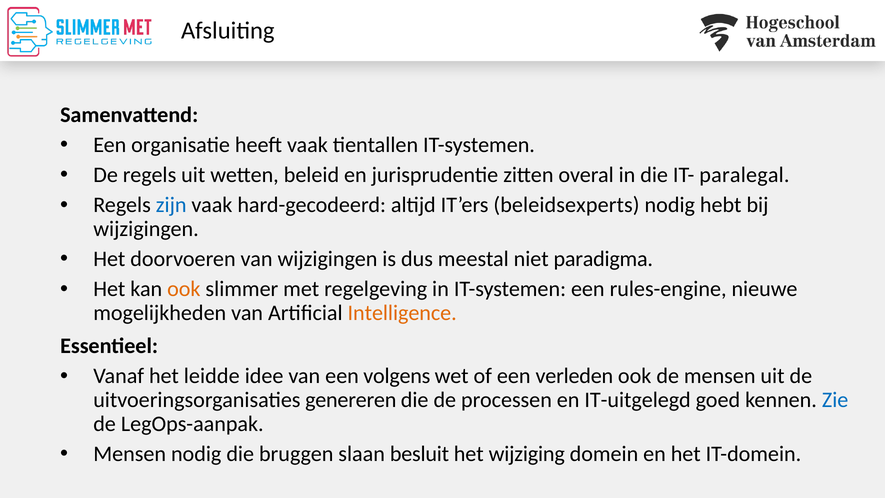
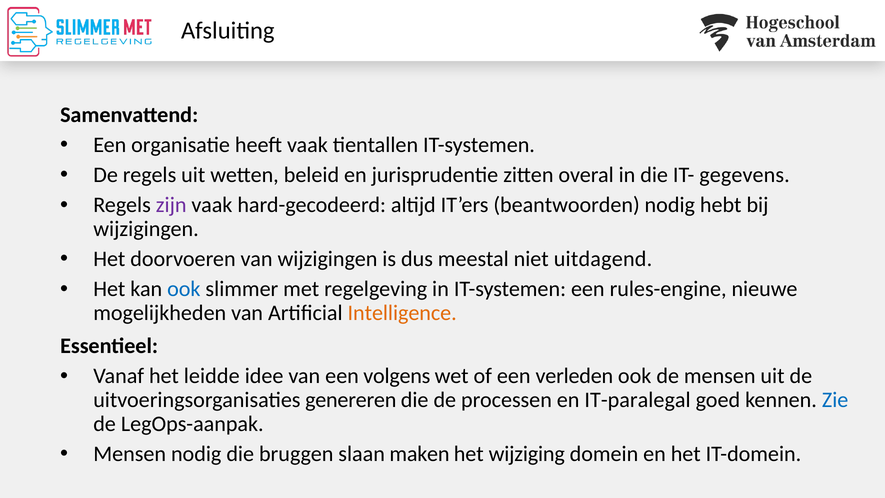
paralegal: paralegal -> gegevens (745, 175)
zijn colour: blue -> purple (171, 205)
beleidsexperts: beleidsexperts -> beantwoorden (567, 205)
paradigma: paradigma -> uitdagend (603, 259)
ook colour: orange -> blue (184, 289)
IT-uitgelegd: IT-uitgelegd -> IT-paralegal (638, 400)
besluit: besluit -> maken (419, 454)
